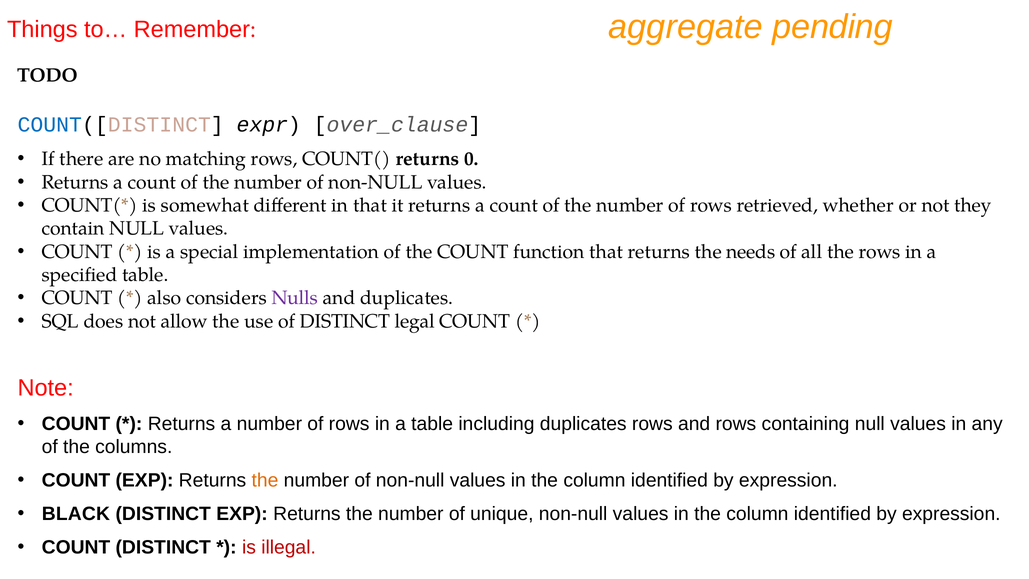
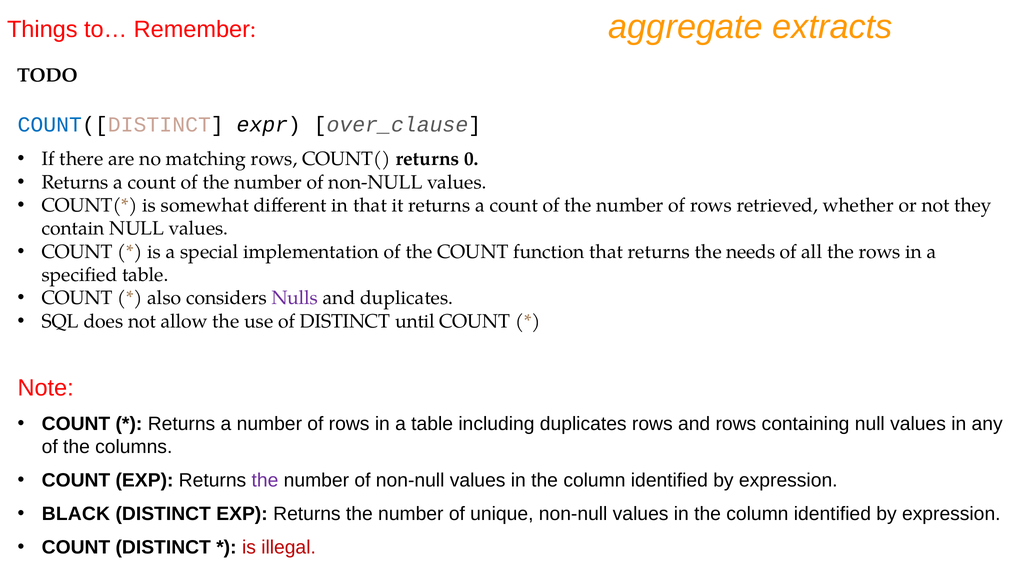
pending: pending -> extracts (832, 27)
legal: legal -> until (415, 321)
the colour: orange -> purple (265, 480)
